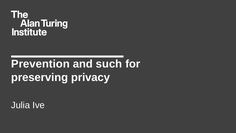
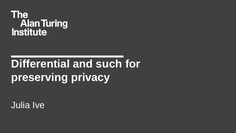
Prevention: Prevention -> Differential (40, 64)
